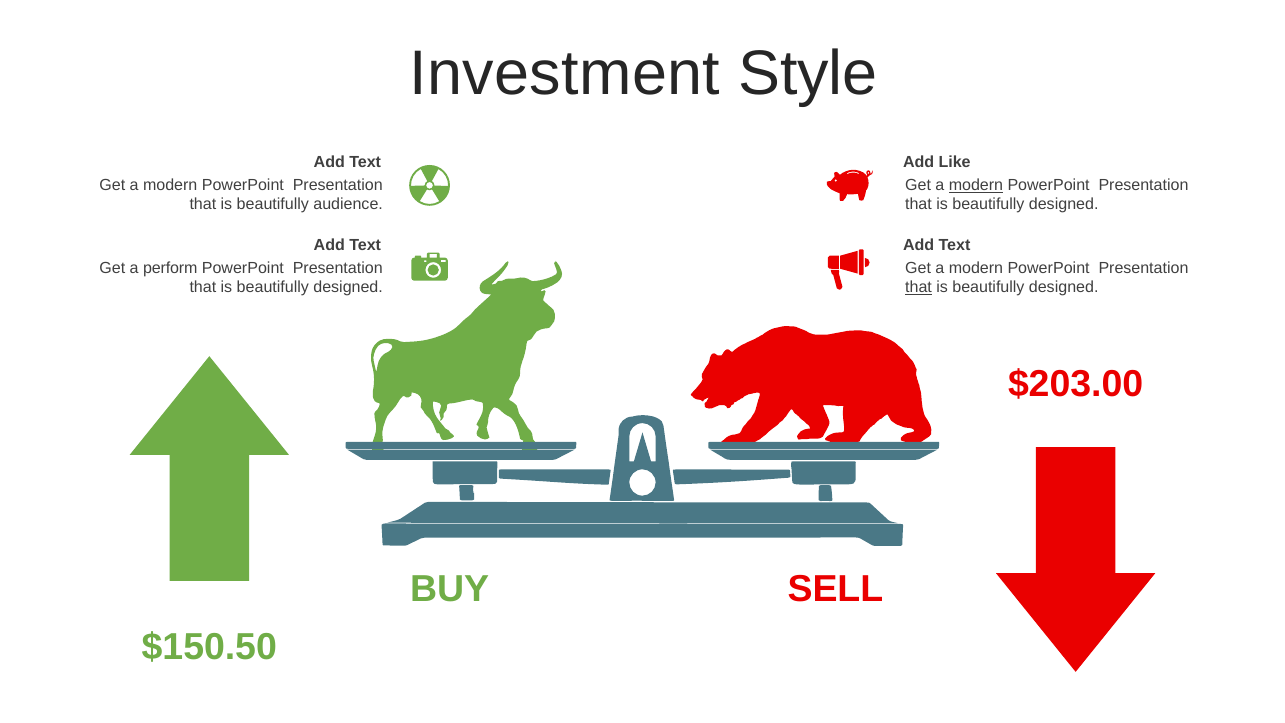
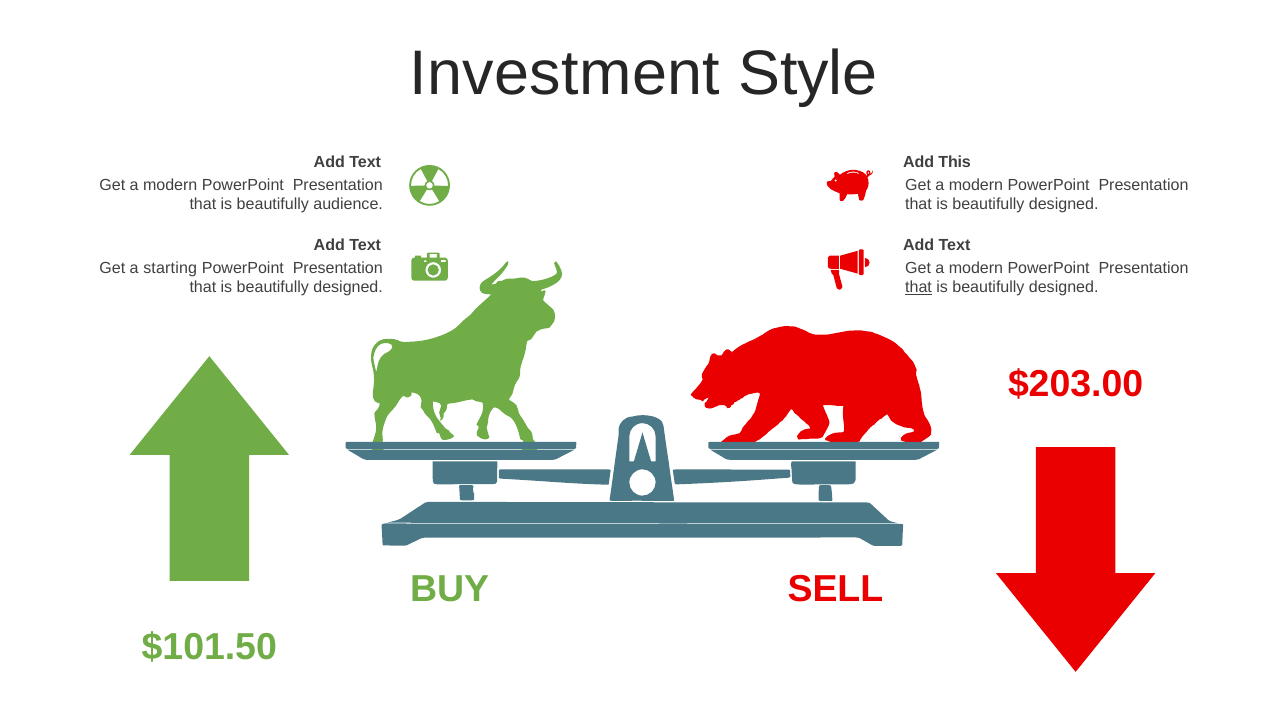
Like: Like -> This (955, 162)
modern underline: present -> none (976, 185)
perform: perform -> starting (170, 268)
$150.50: $150.50 -> $101.50 (209, 647)
